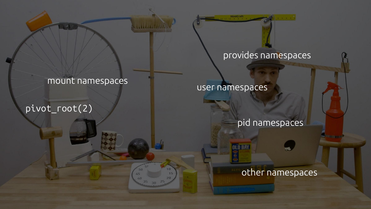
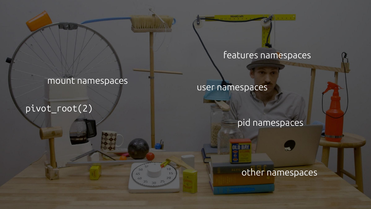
provides: provides -> features (241, 55)
